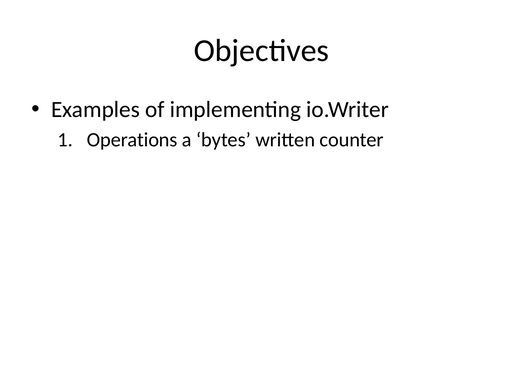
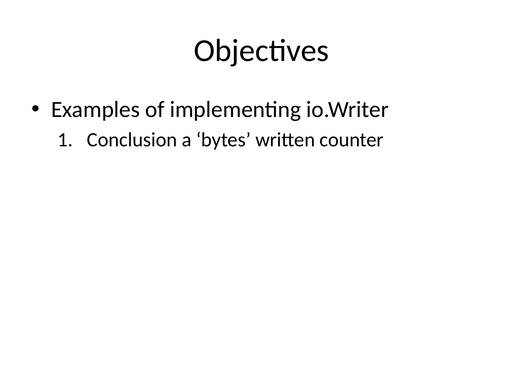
Operations: Operations -> Conclusion (132, 140)
